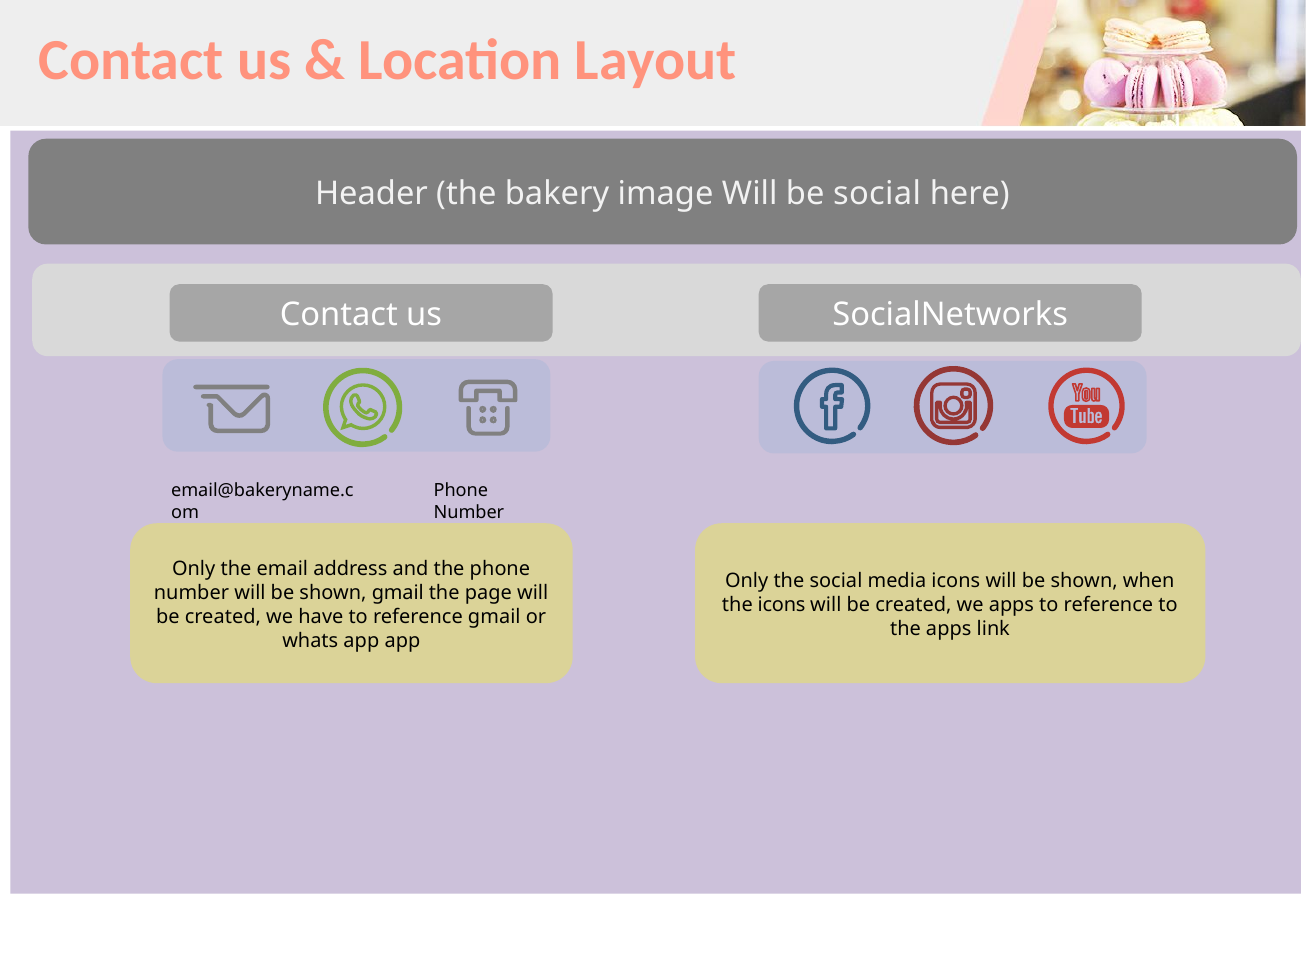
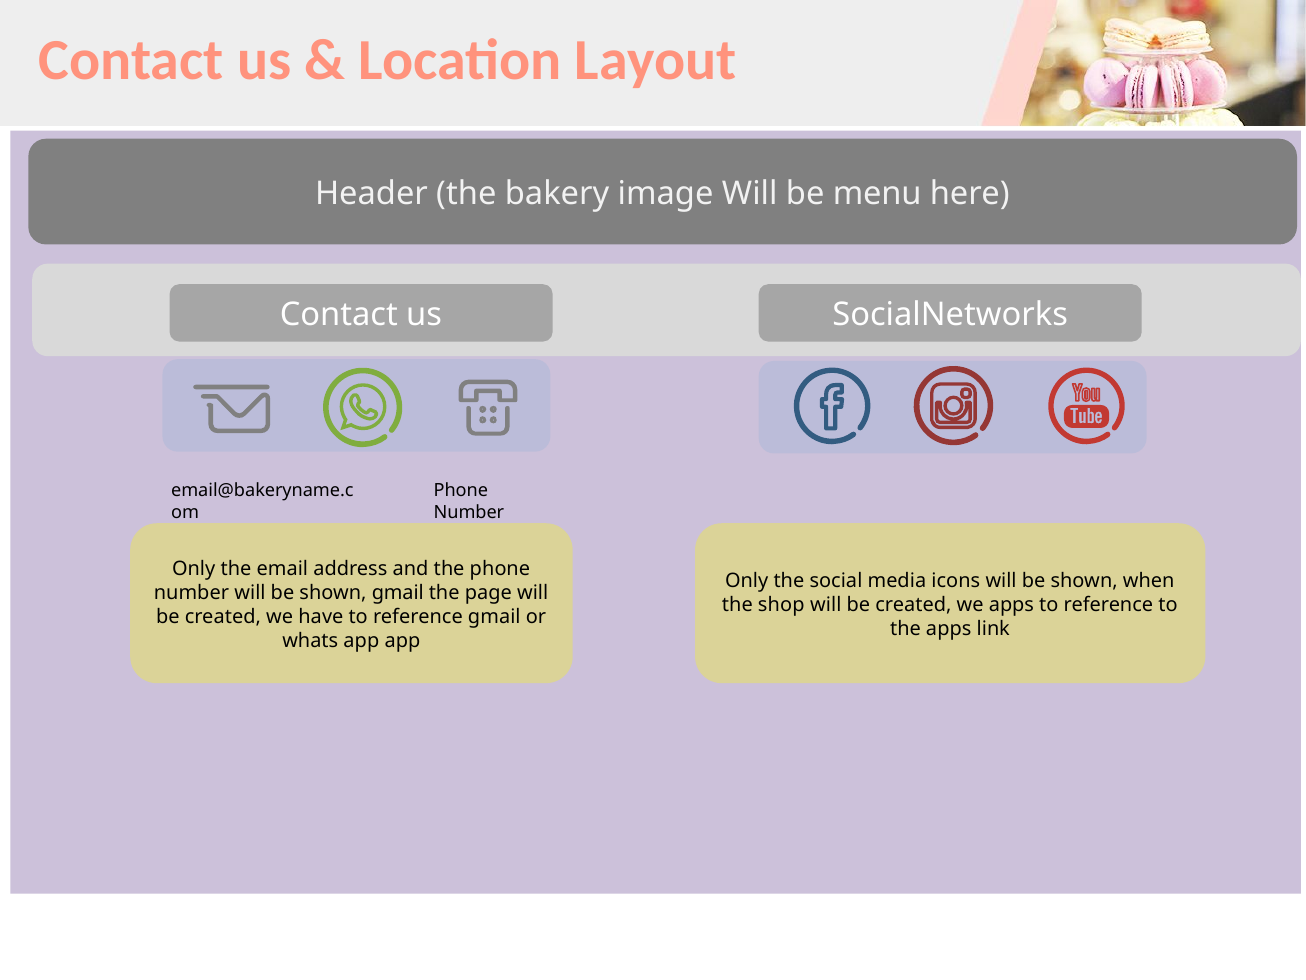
be social: social -> menu (877, 194)
the icons: icons -> shop (781, 604)
